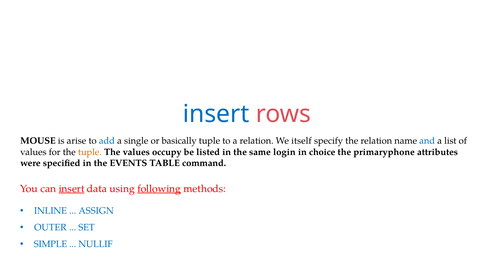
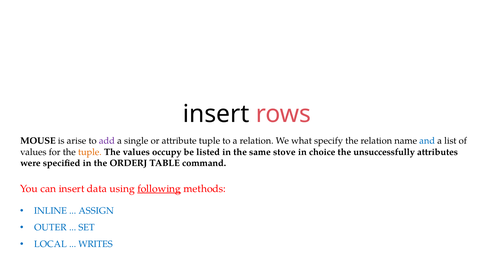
insert colour: blue -> black (216, 114)
add colour: blue -> purple (107, 141)
basically: basically -> attribute (179, 141)
itself: itself -> what (302, 141)
login: login -> stove (284, 152)
primaryphone: primaryphone -> unsuccessfully (384, 152)
EVENTS: EVENTS -> ORDERJ (128, 163)
insert underline: present -> none (72, 189)
SIMPLE: SIMPLE -> LOCAL (50, 244)
NULLIF: NULLIF -> WRITES (96, 244)
